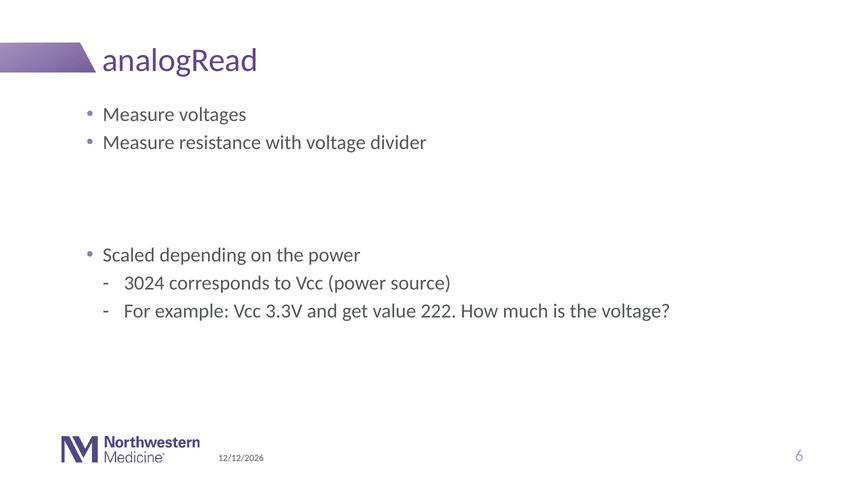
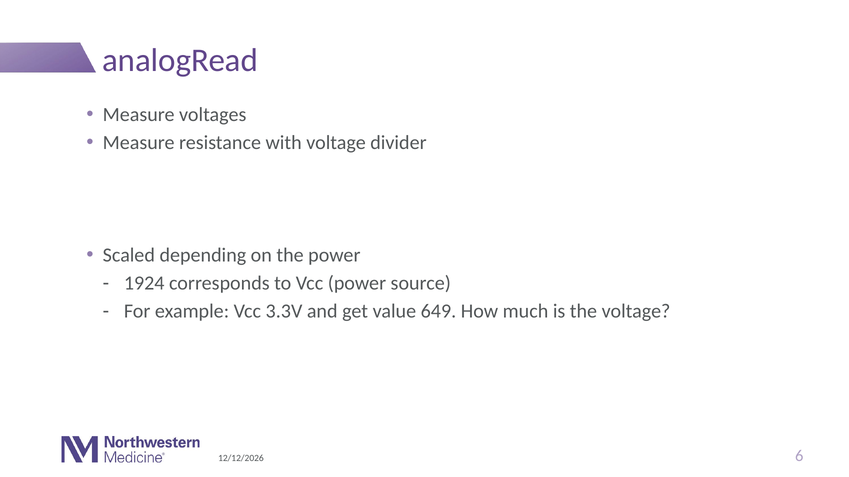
3024: 3024 -> 1924 (144, 283)
222: 222 -> 649 (438, 311)
